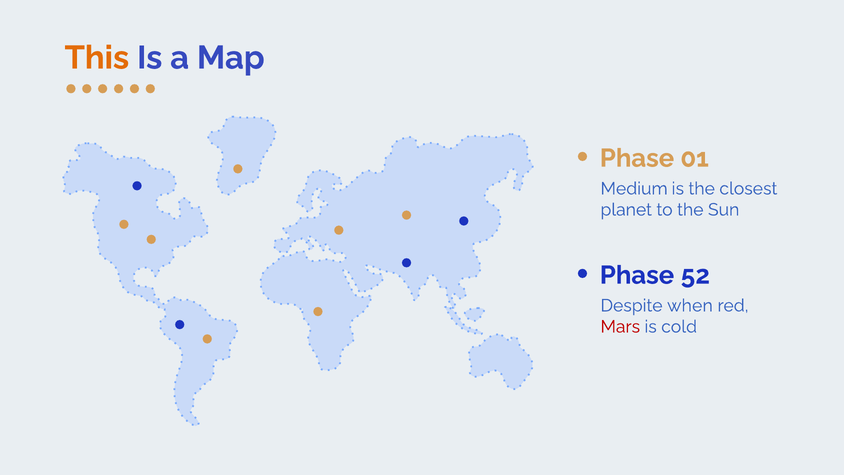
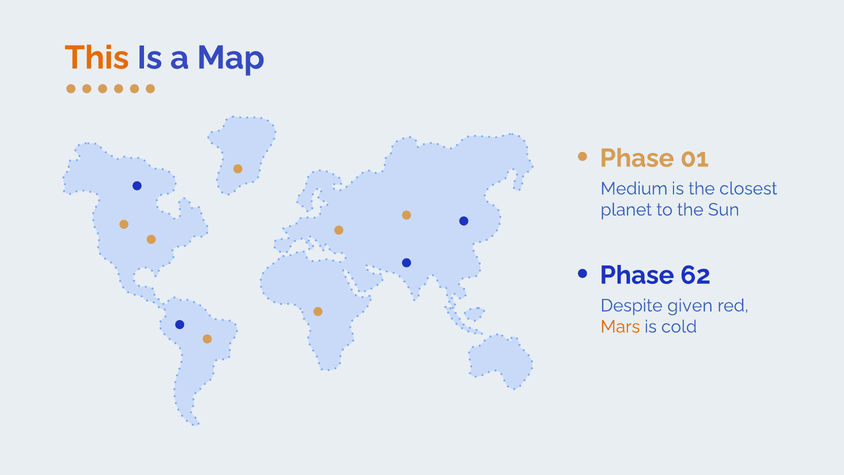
52: 52 -> 62 (695, 275)
when: when -> given (690, 305)
Mars colour: red -> orange (620, 327)
